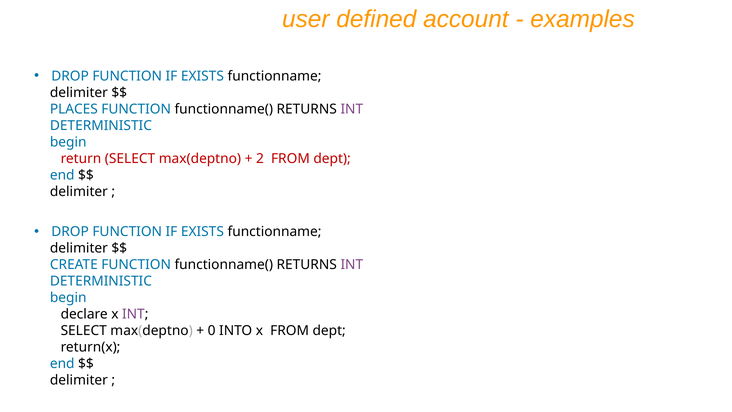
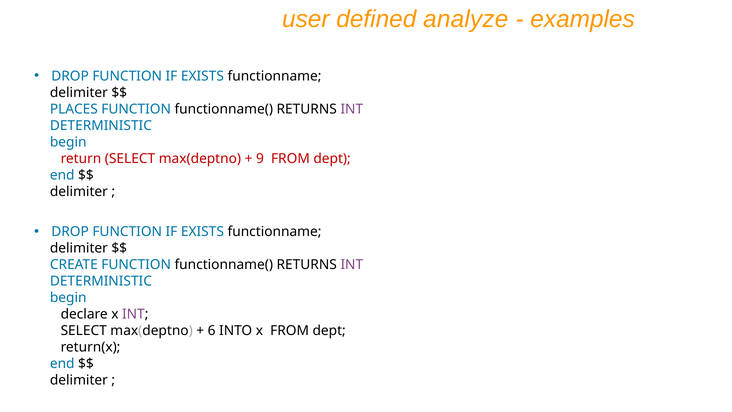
account: account -> analyze (466, 19)
2: 2 -> 9 (260, 159)
0: 0 -> 6 (212, 331)
